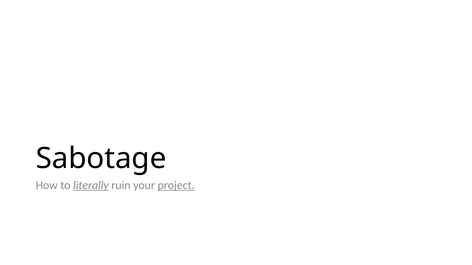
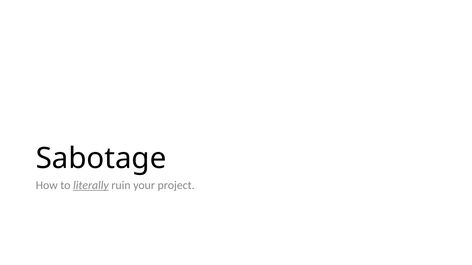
project underline: present -> none (176, 186)
